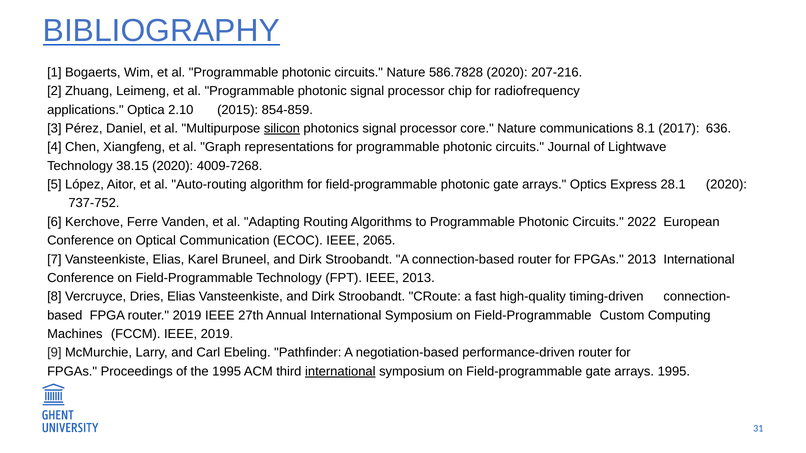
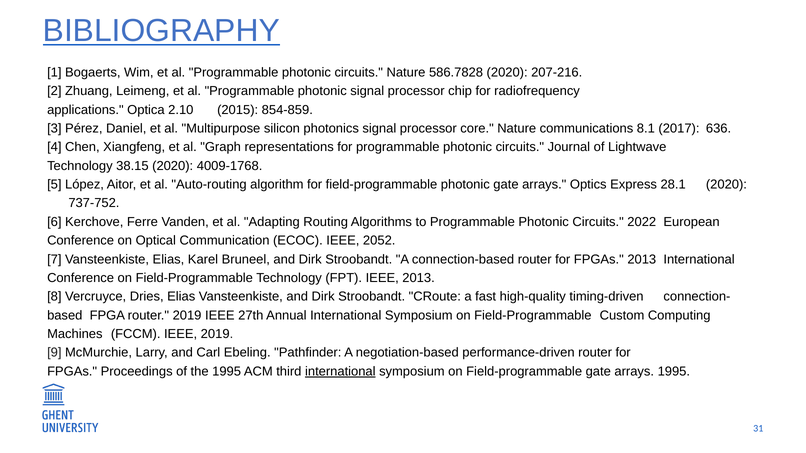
silicon underline: present -> none (282, 129)
4009-7268: 4009-7268 -> 4009-1768 (230, 166)
2065: 2065 -> 2052 (379, 241)
